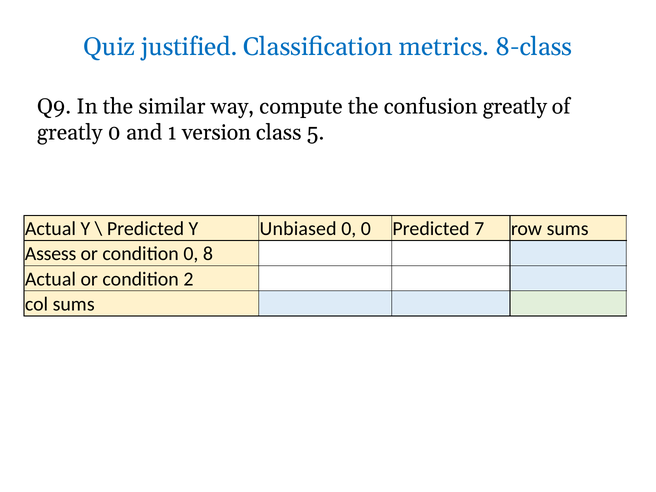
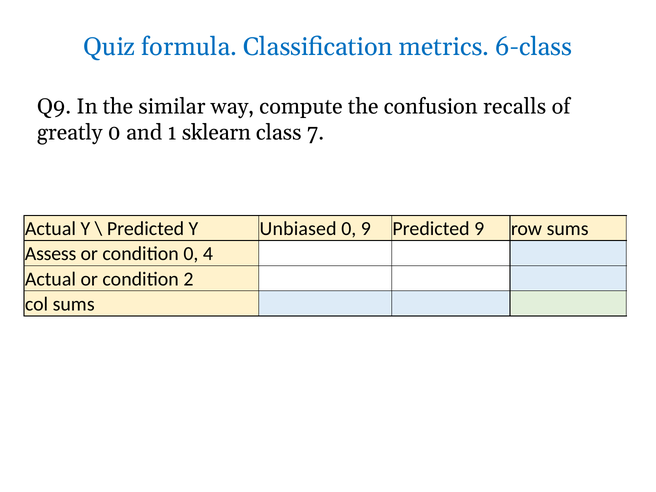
justified: justified -> formula (189, 47)
8-class: 8-class -> 6-class (534, 47)
confusion greatly: greatly -> recalls (515, 106)
version: version -> sklearn (216, 132)
5: 5 -> 7 (316, 132)
0 0: 0 -> 9 (366, 229)
Predicted 7: 7 -> 9 (479, 229)
8: 8 -> 4 (208, 254)
